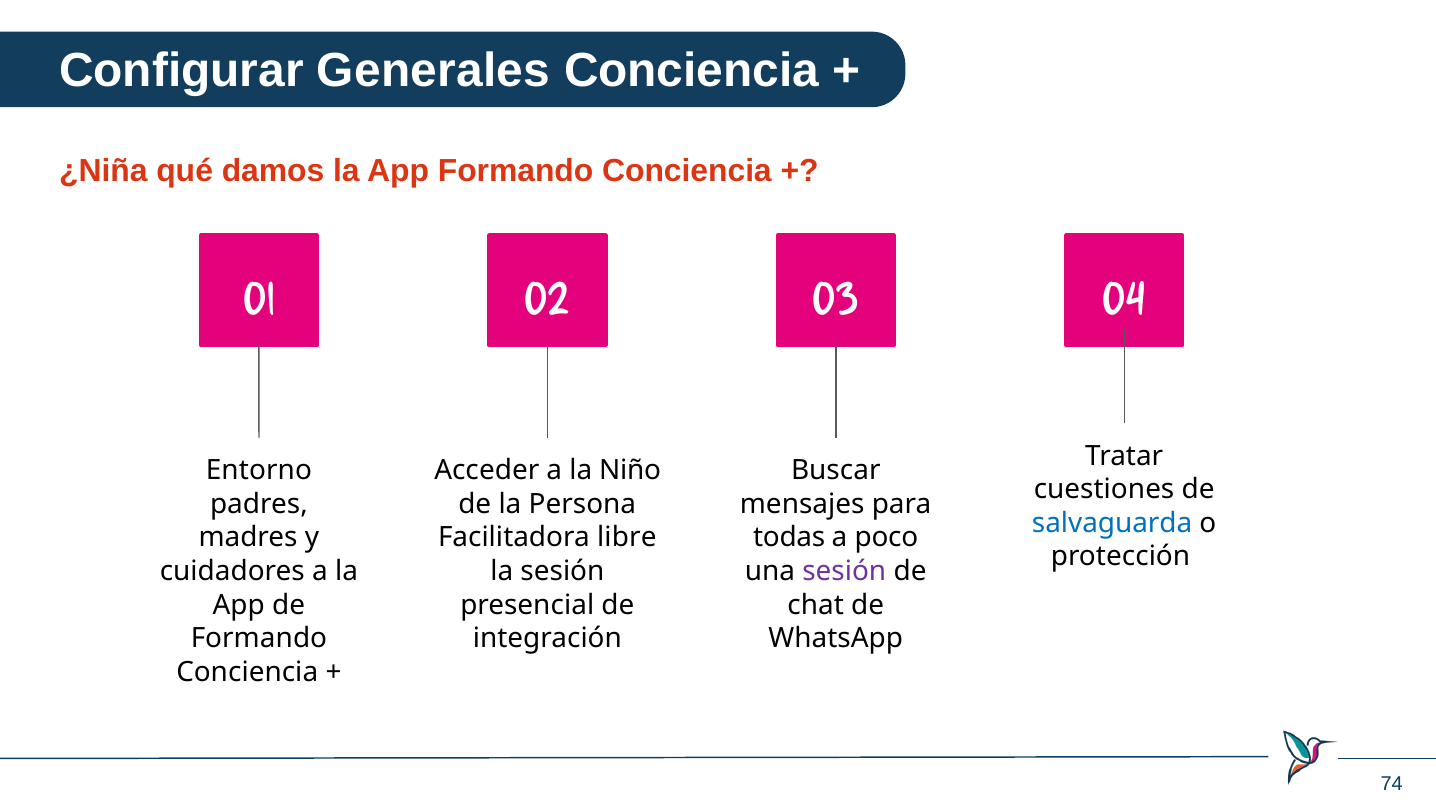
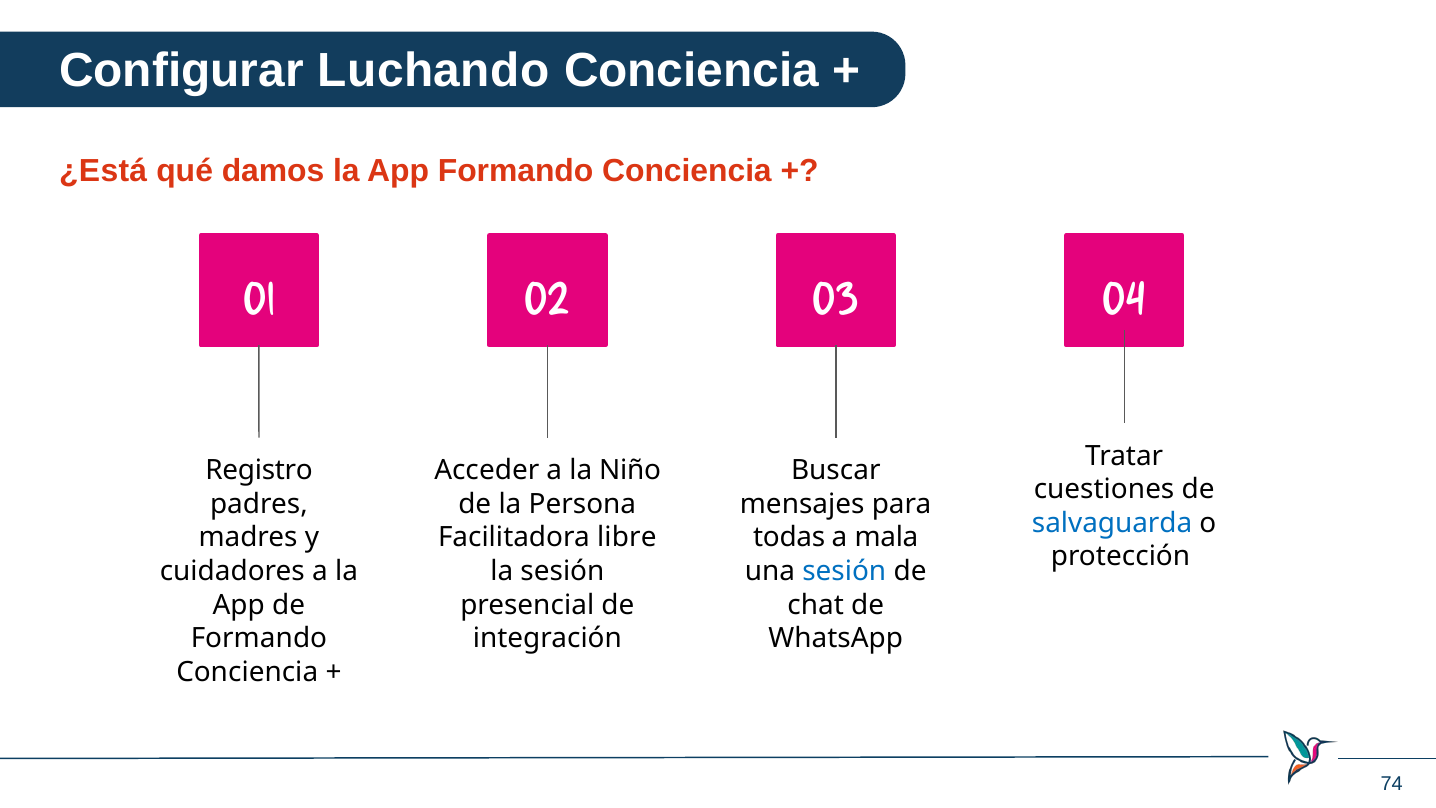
Generales: Generales -> Luchando (434, 70)
¿Niña: ¿Niña -> ¿Está (103, 171)
Entorno: Entorno -> Registro (259, 471)
poco: poco -> mala (886, 538)
sesión colour: purple -> blue (844, 571)
